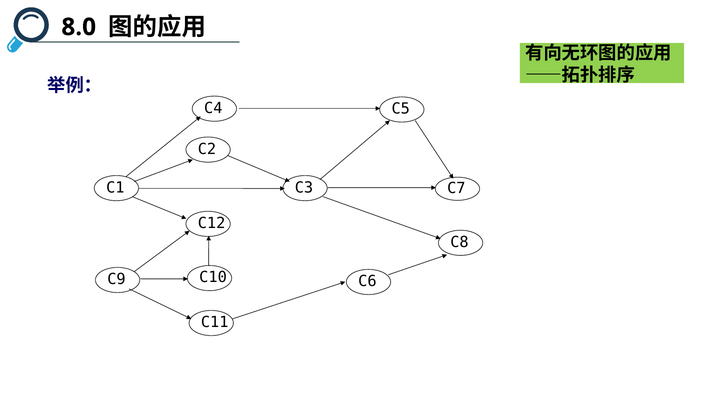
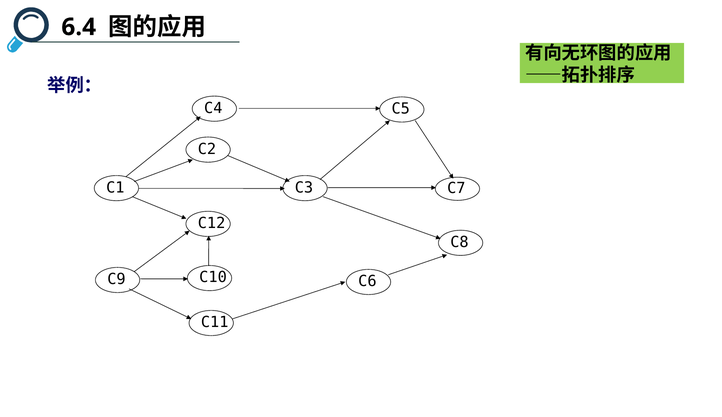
8.0: 8.0 -> 6.4 (79, 27)
